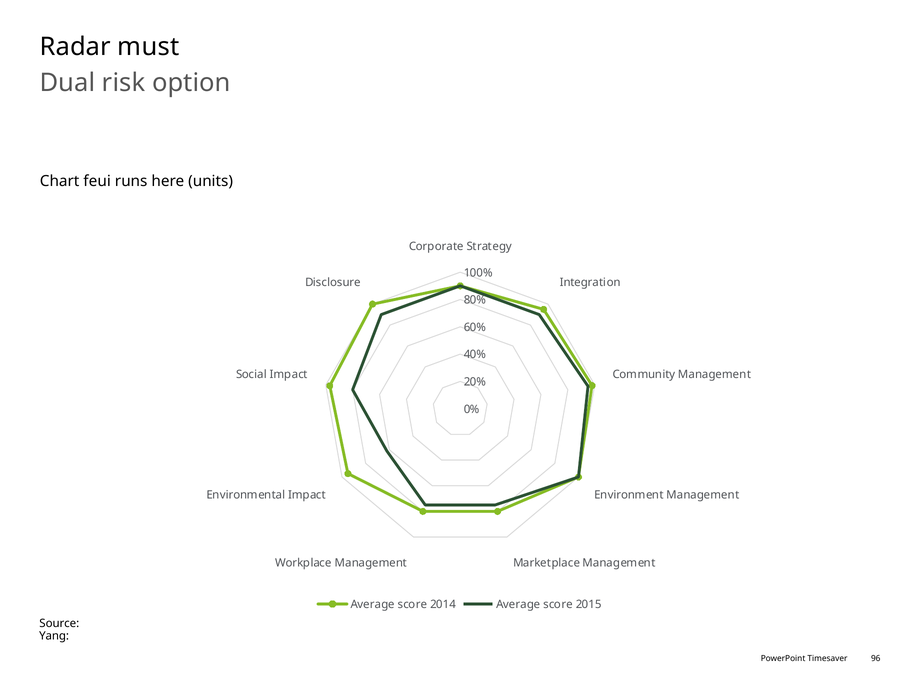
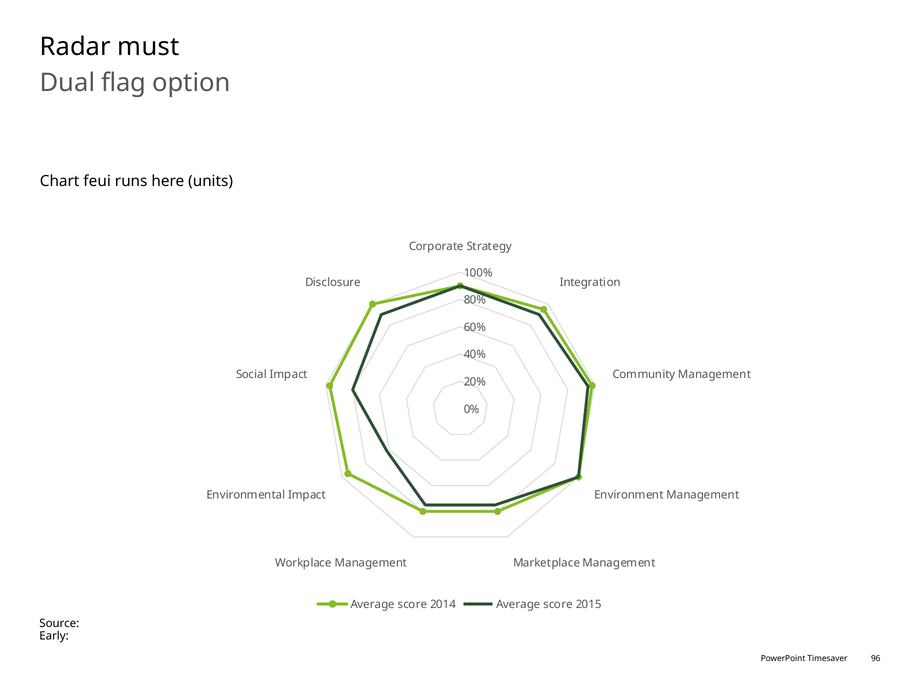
risk: risk -> flag (124, 83)
Yang: Yang -> Early (54, 636)
